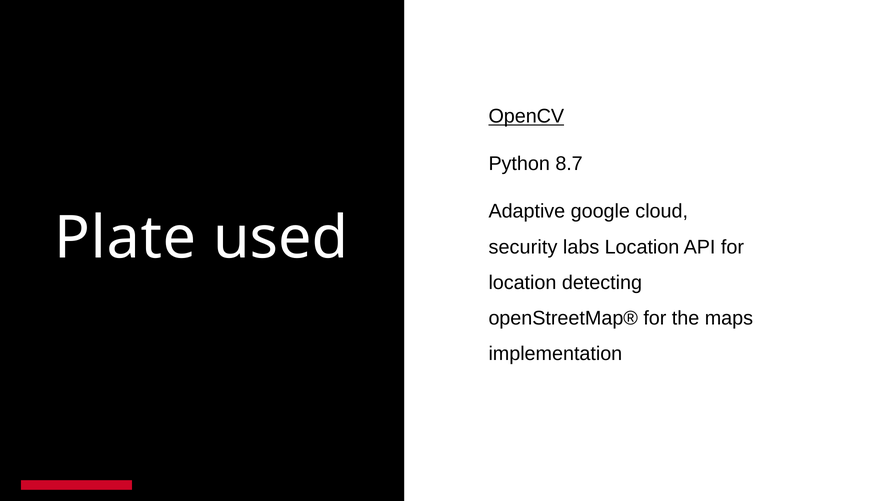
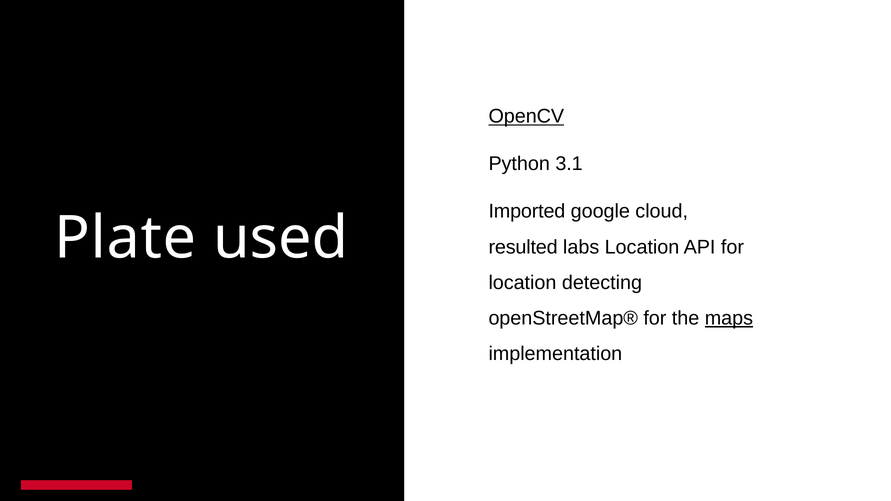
8.7: 8.7 -> 3.1 (569, 164)
Adaptive: Adaptive -> Imported (527, 211)
security: security -> resulted (523, 247)
maps underline: none -> present (729, 318)
